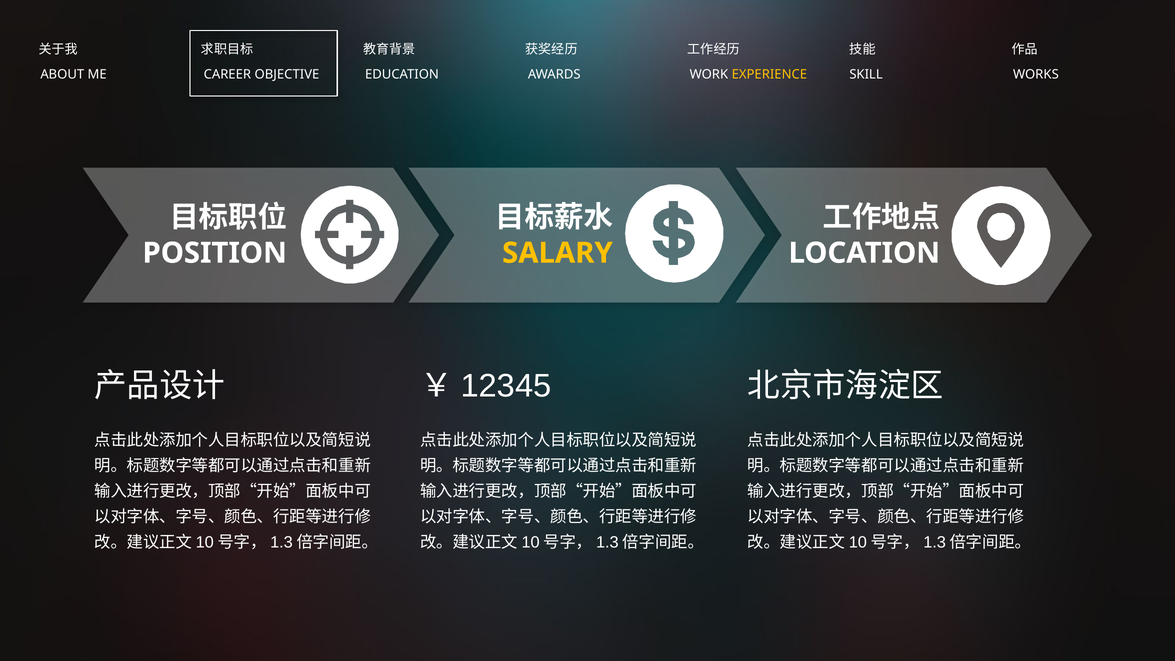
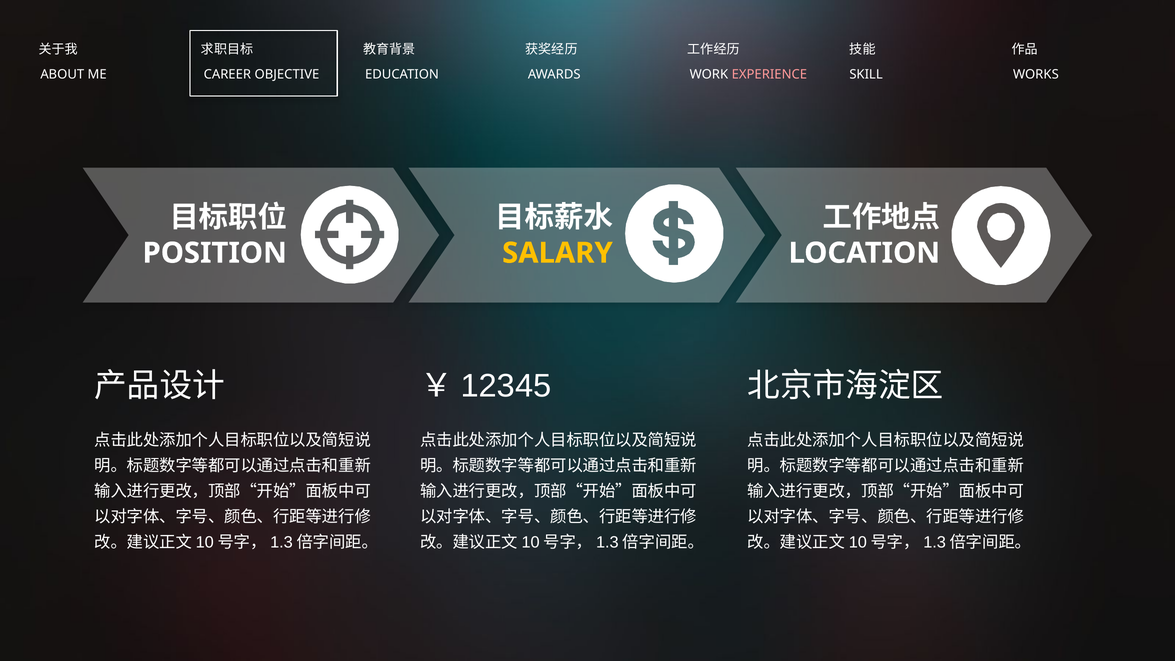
EXPERIENCE colour: yellow -> pink (769, 74)
